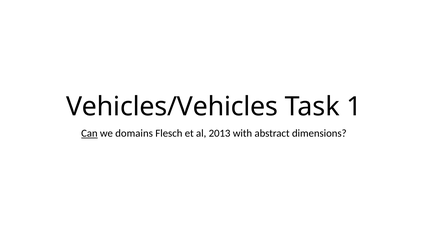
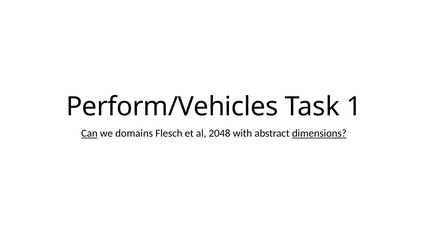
Vehicles/Vehicles: Vehicles/Vehicles -> Perform/Vehicles (172, 107)
2013: 2013 -> 2048 (220, 134)
dimensions underline: none -> present (319, 134)
